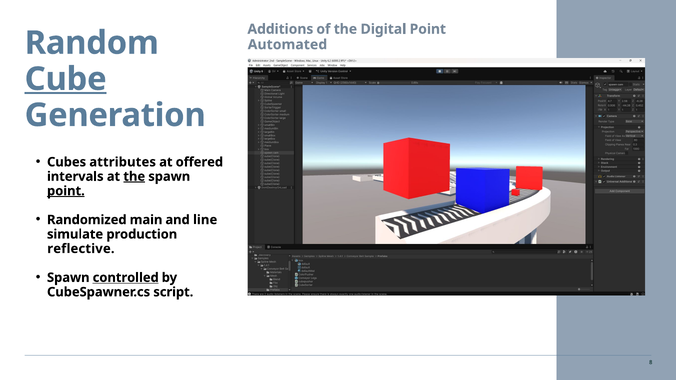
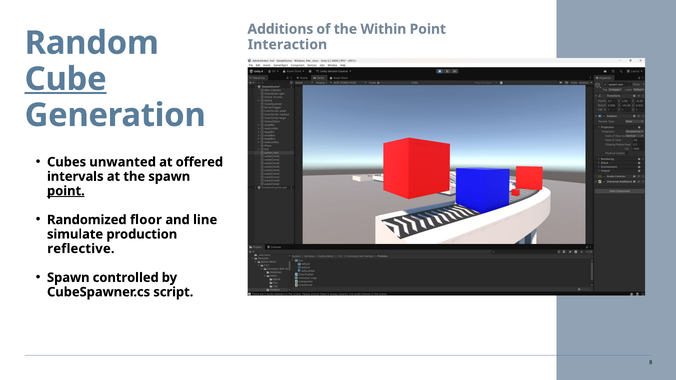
Digital: Digital -> Within (383, 29)
Automated: Automated -> Interaction (287, 45)
attributes: attributes -> unwanted (123, 162)
the underline: present -> none (134, 177)
main: main -> floor (146, 220)
controlled underline: present -> none (126, 278)
